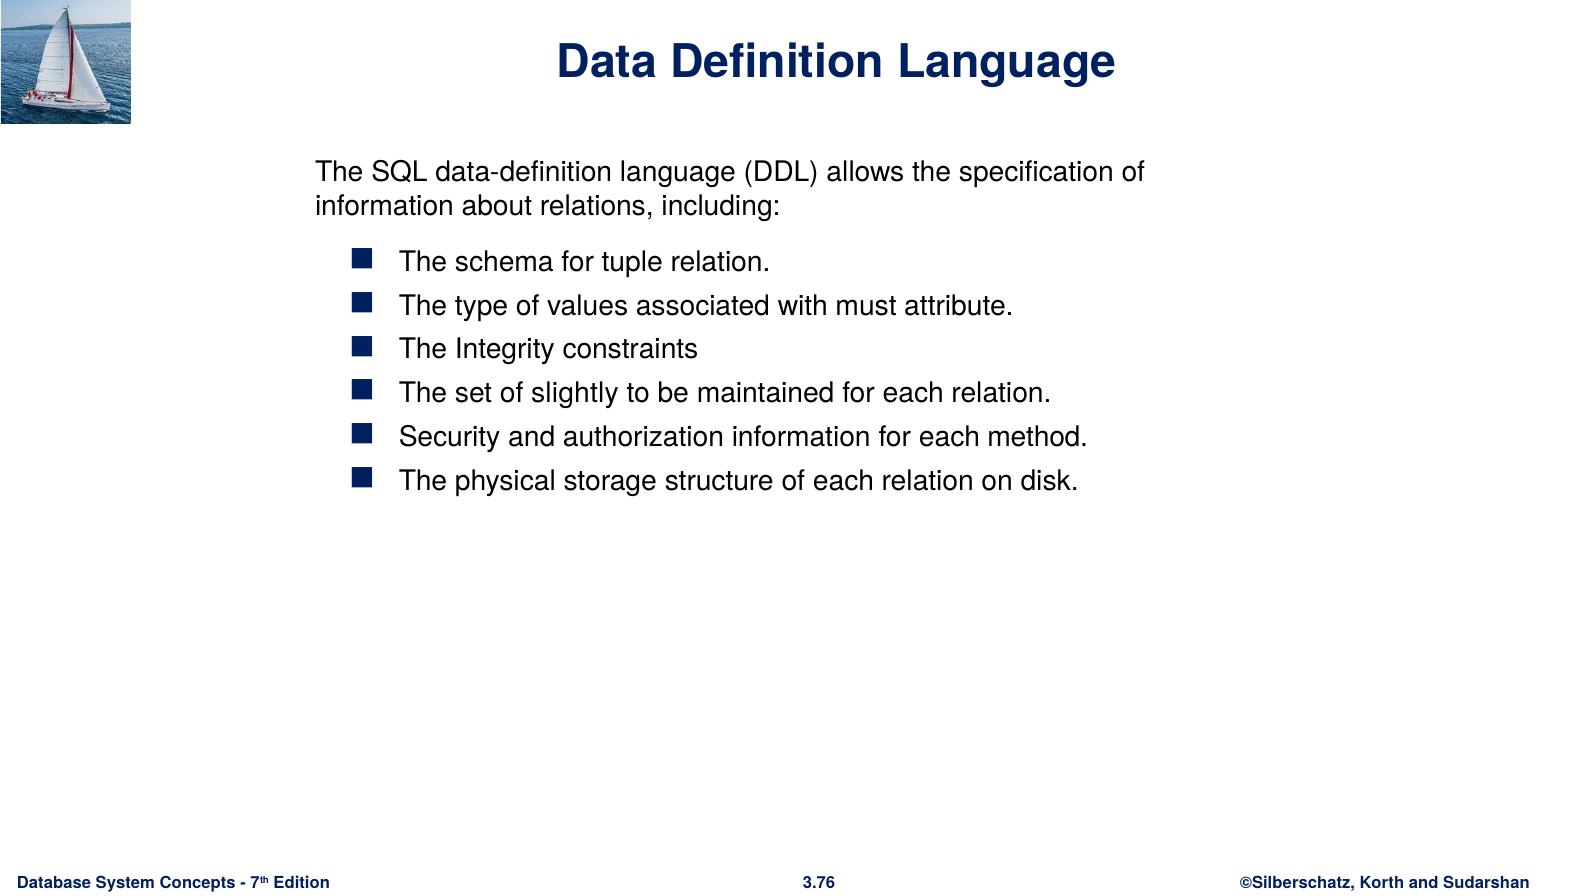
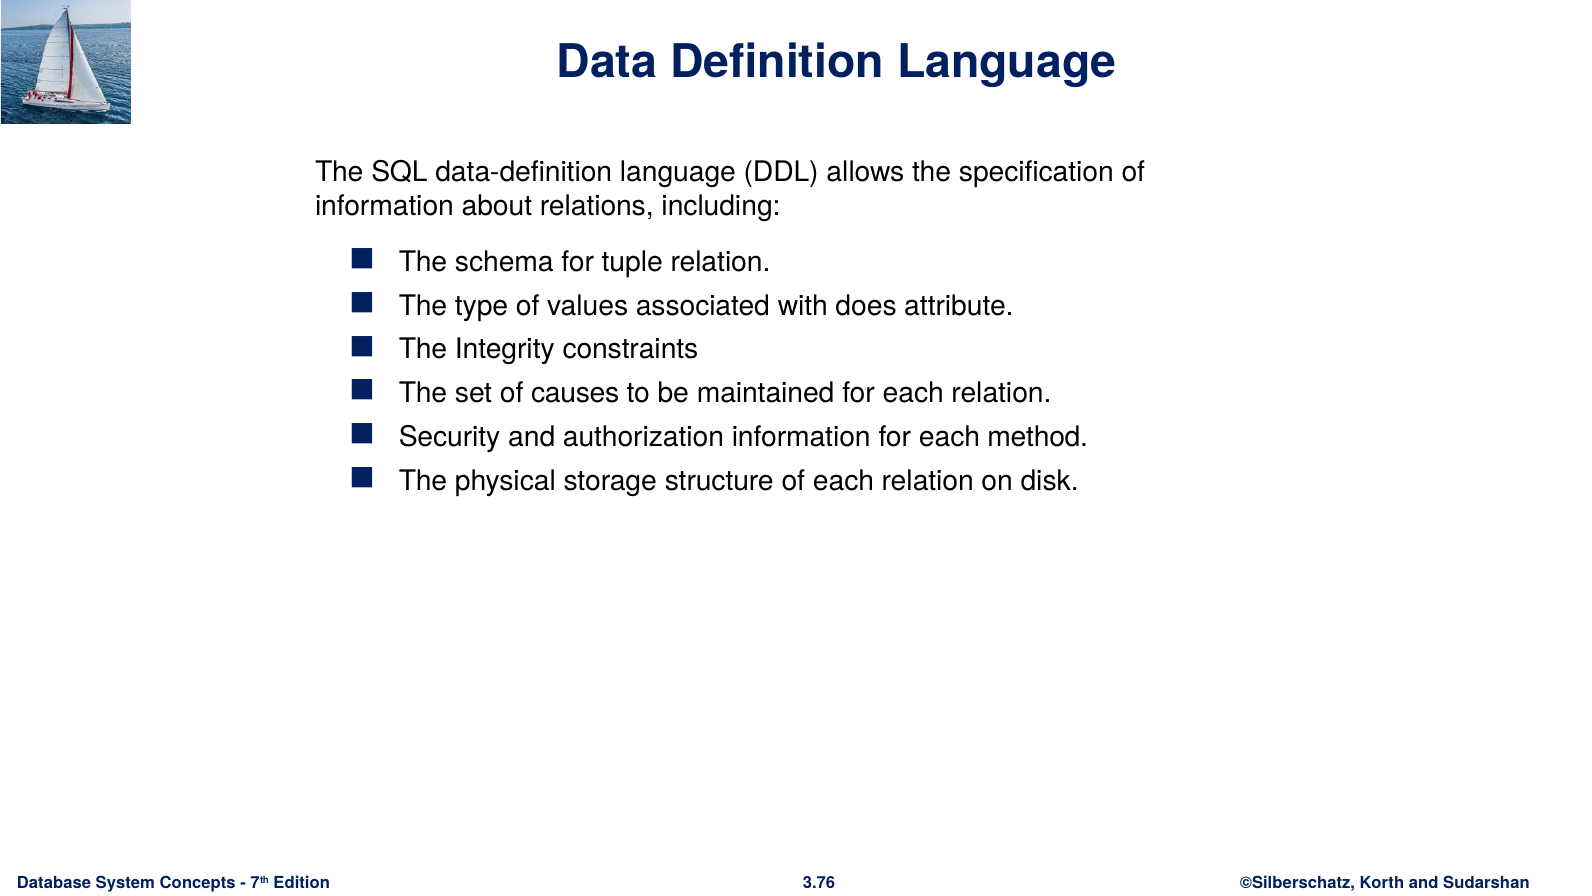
must: must -> does (866, 306)
slightly: slightly -> causes (575, 393)
